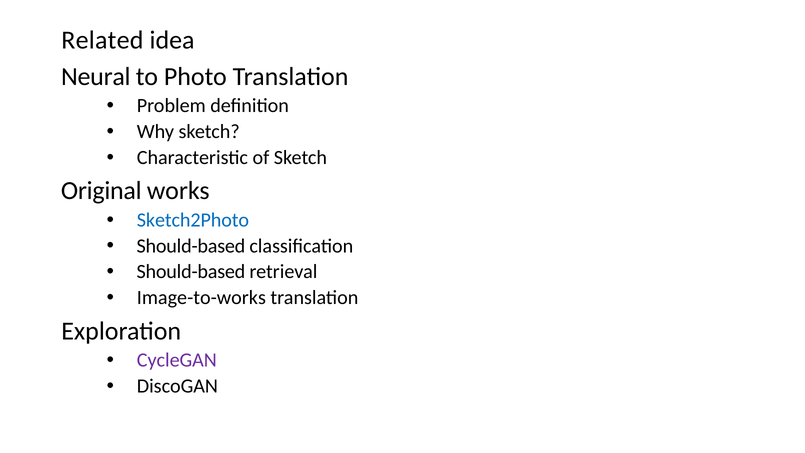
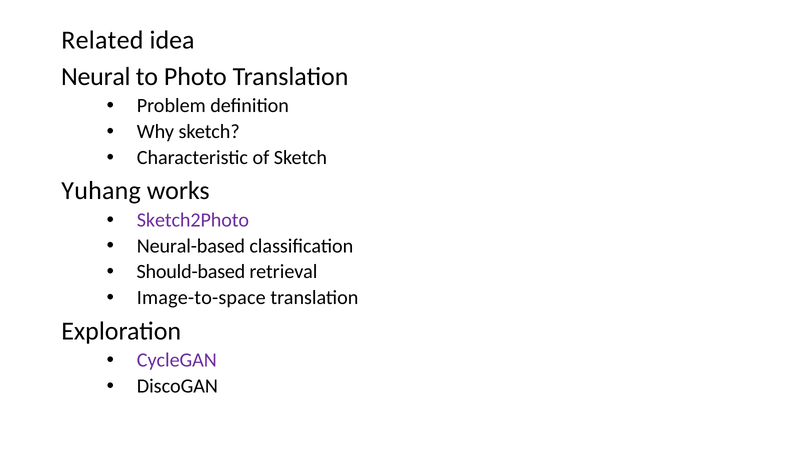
Original: Original -> Yuhang (101, 191)
Sketch2Photo colour: blue -> purple (193, 220)
Should-based: Should-based -> Neural-based (191, 246)
Image-to-works: Image-to-works -> Image-to-space (201, 298)
